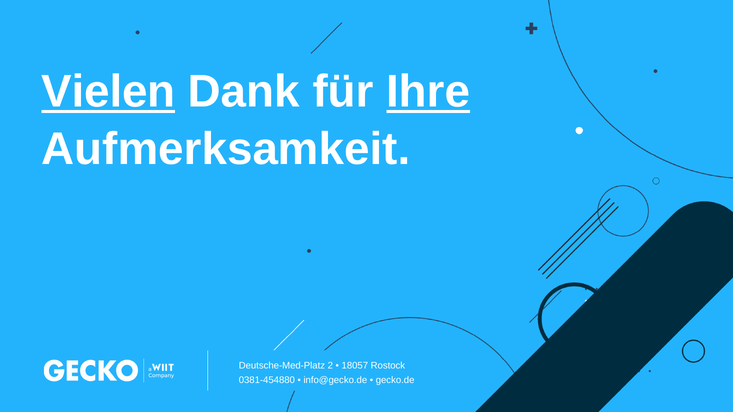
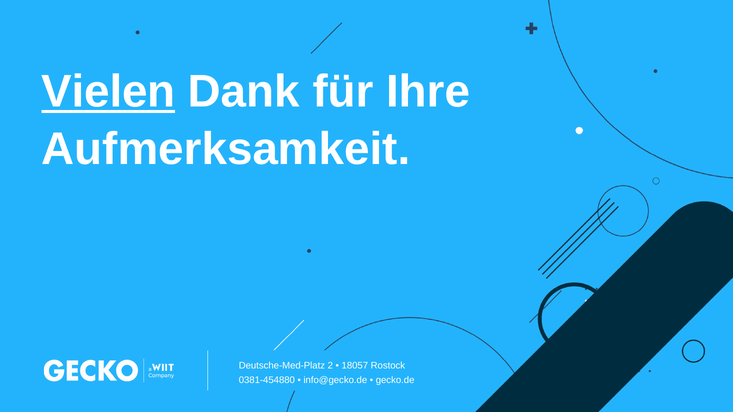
Ihre underline: present -> none (428, 92)
